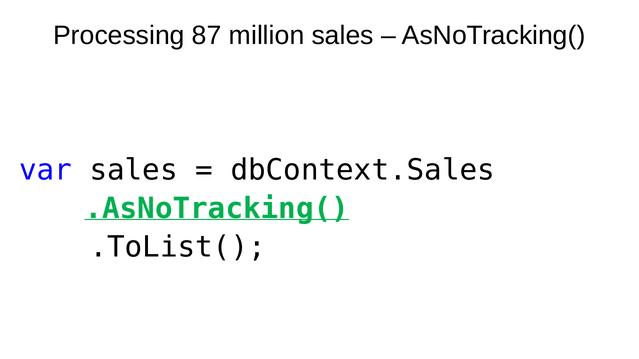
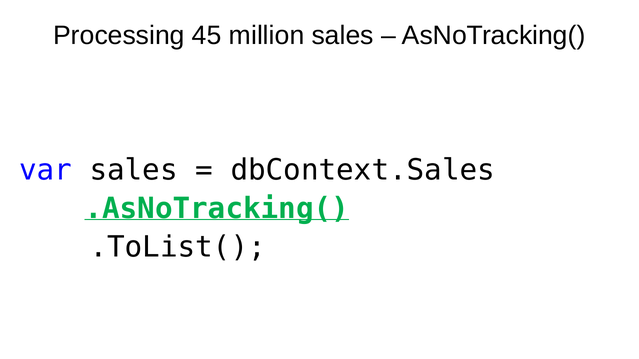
87: 87 -> 45 (207, 36)
